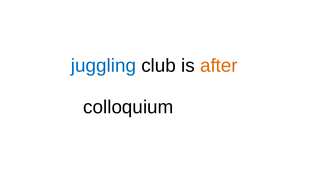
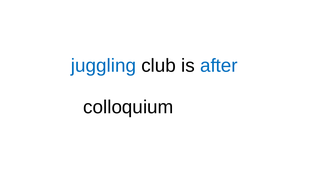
after colour: orange -> blue (219, 66)
